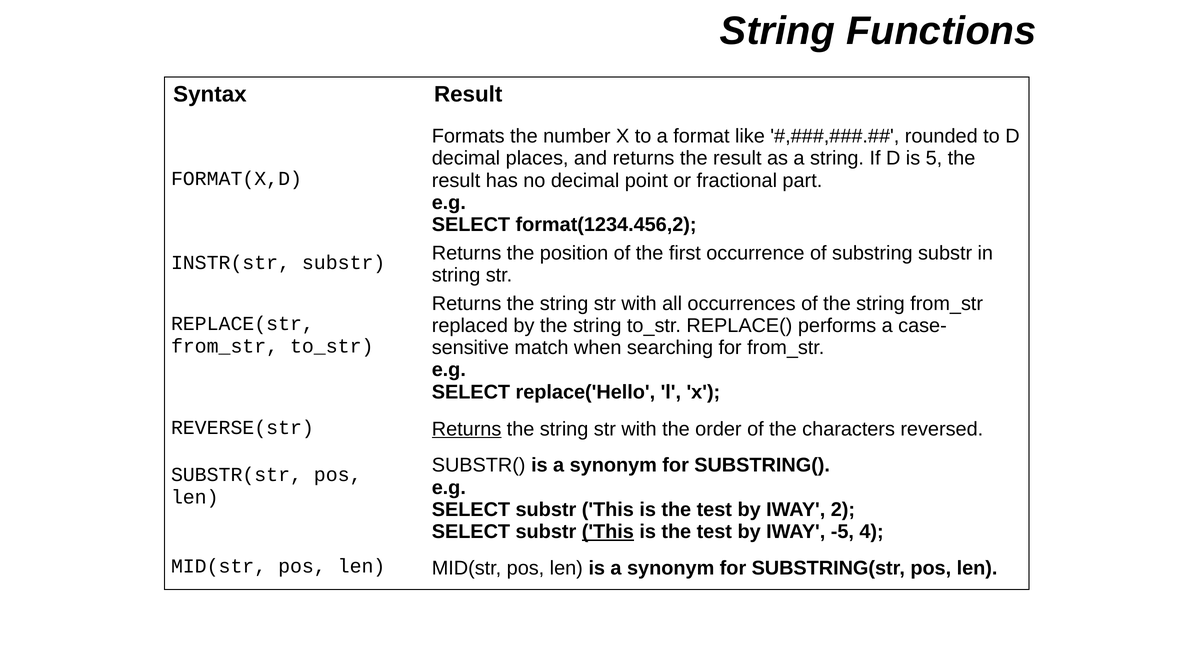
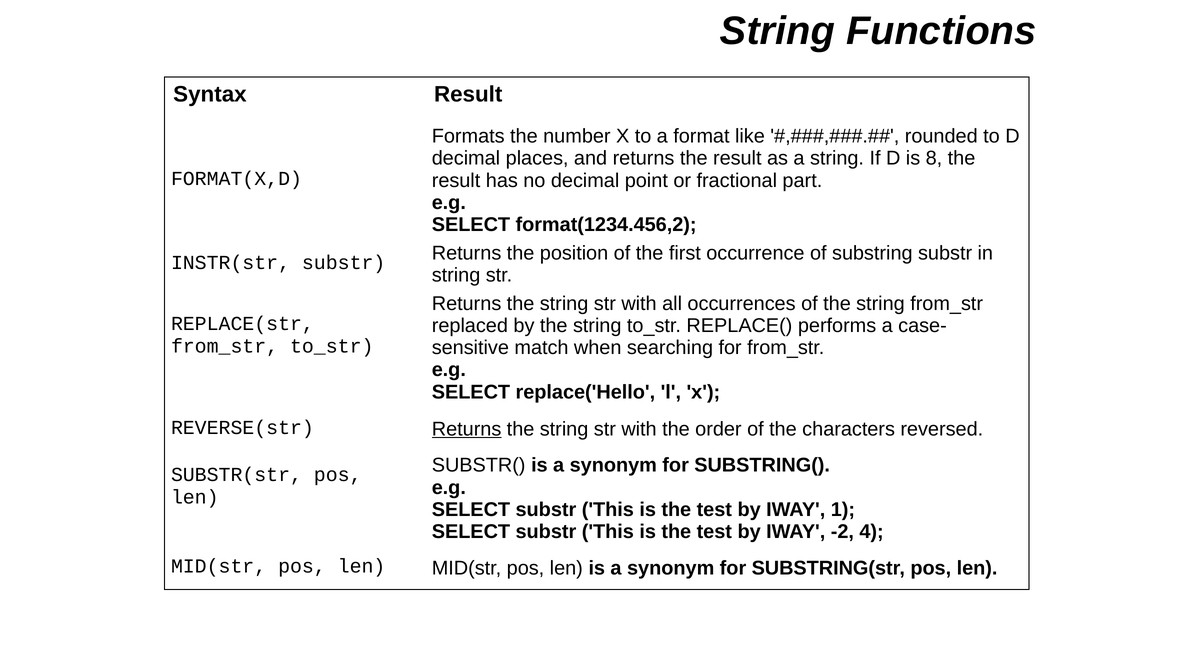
5: 5 -> 8 (934, 158)
2: 2 -> 1 (843, 510)
This underline: present -> none (608, 532)
-5: -5 -> -2 (842, 532)
